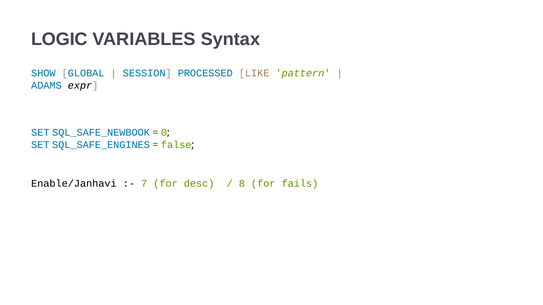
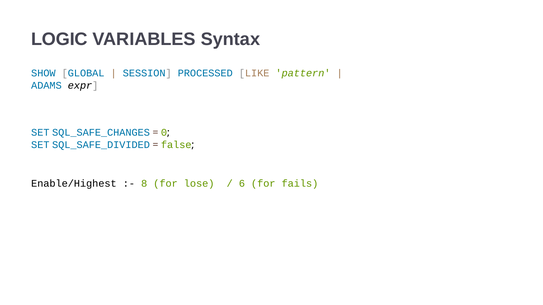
SQL_SAFE_NEWBOOK: SQL_SAFE_NEWBOOK -> SQL_SAFE_CHANGES (101, 133)
SQL_SAFE_ENGINES: SQL_SAFE_ENGINES -> SQL_SAFE_DIVIDED (101, 145)
Enable/Janhavi: Enable/Janhavi -> Enable/Highest (74, 184)
7: 7 -> 8 (144, 184)
desc: desc -> lose (199, 184)
8: 8 -> 6 (242, 184)
